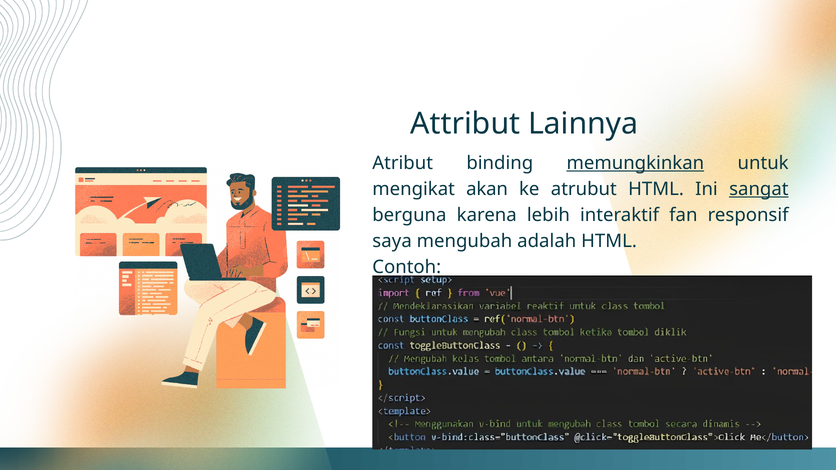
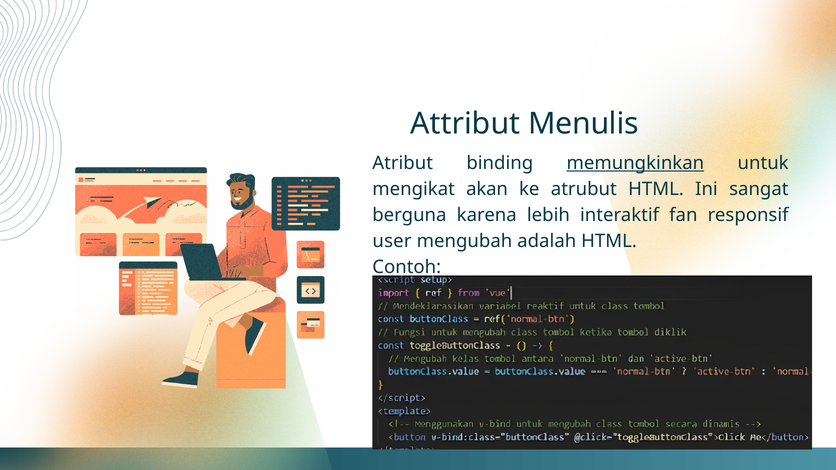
Lainnya: Lainnya -> Menulis (583, 124)
sangat underline: present -> none (759, 189)
saya: saya -> user (392, 241)
